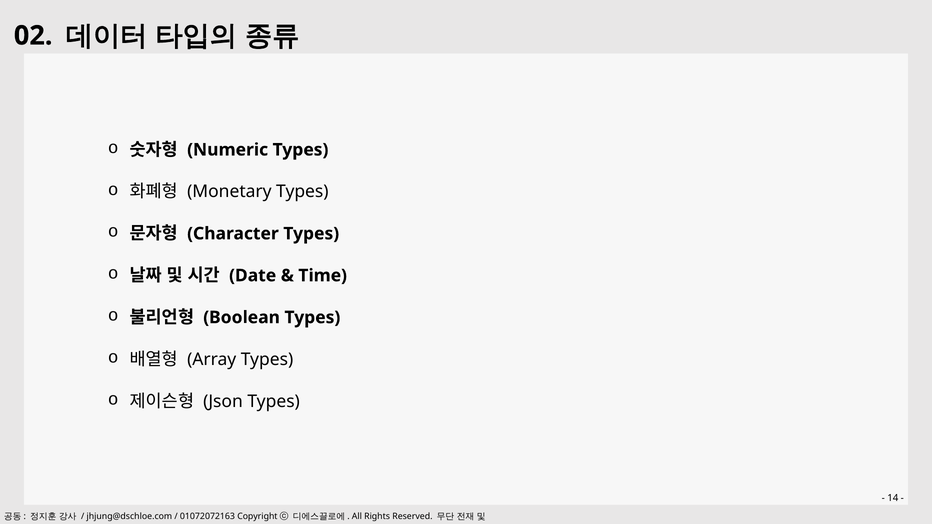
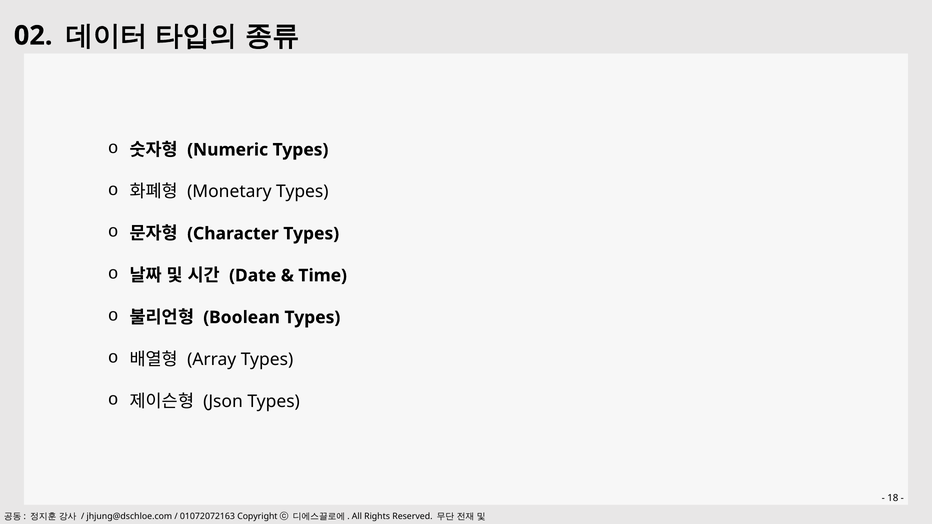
14: 14 -> 18 (893, 498)
